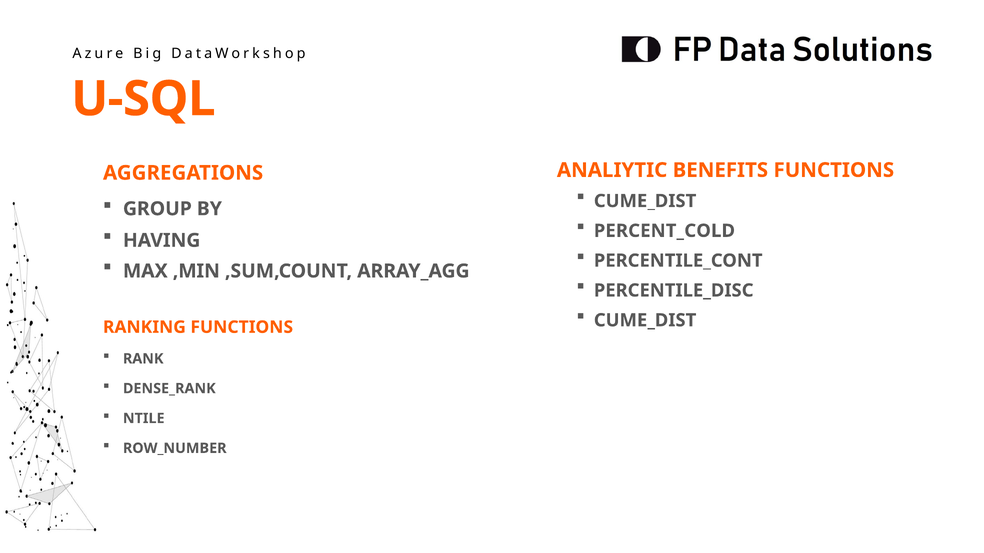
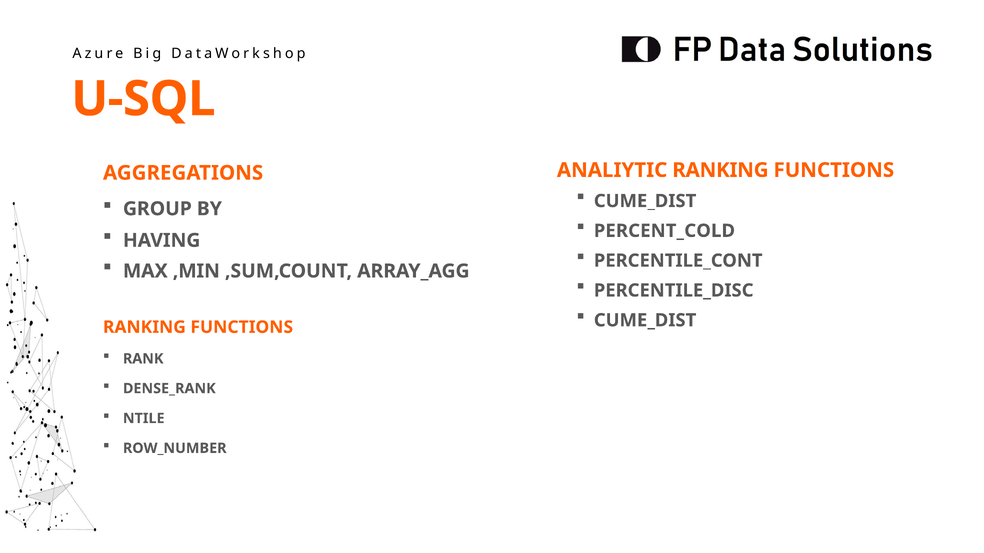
ANALIYTIC BENEFITS: BENEFITS -> RANKING (720, 170)
